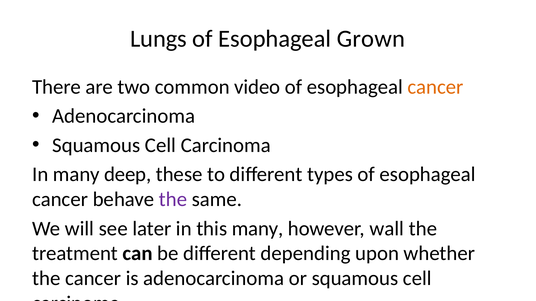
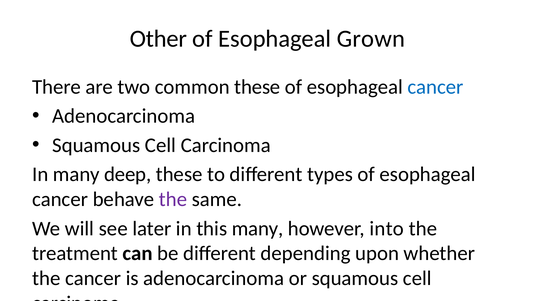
Lungs: Lungs -> Other (158, 39)
common video: video -> these (257, 87)
cancer colour: orange -> blue (436, 87)
wall: wall -> into (387, 229)
